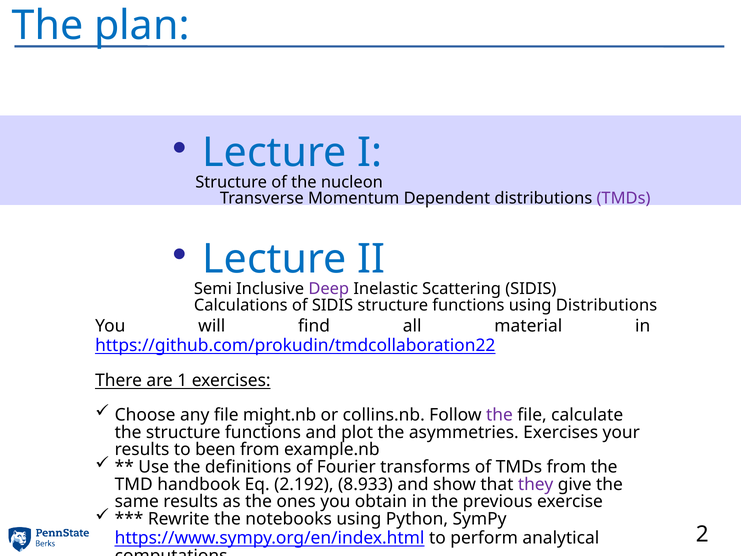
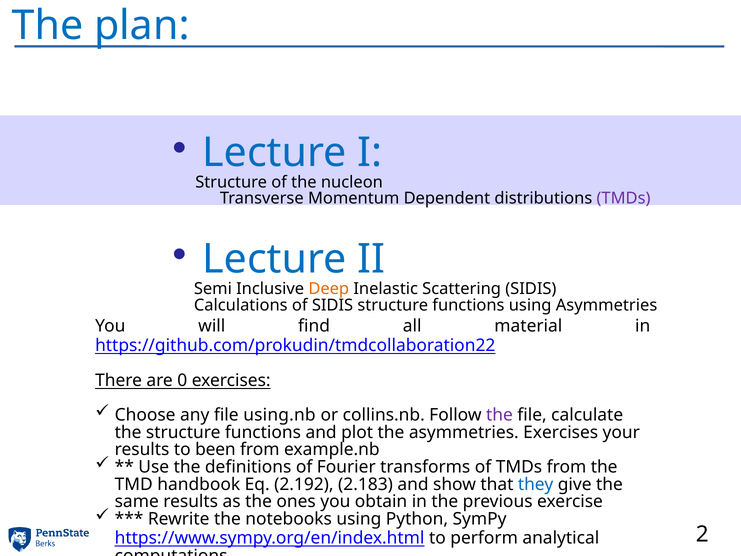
Deep colour: purple -> orange (329, 289)
using Distributions: Distributions -> Asymmetries (607, 305)
1: 1 -> 0 (182, 380)
might.nb: might.nb -> using.nb (279, 415)
8.933: 8.933 -> 2.183 (366, 484)
they colour: purple -> blue (536, 484)
